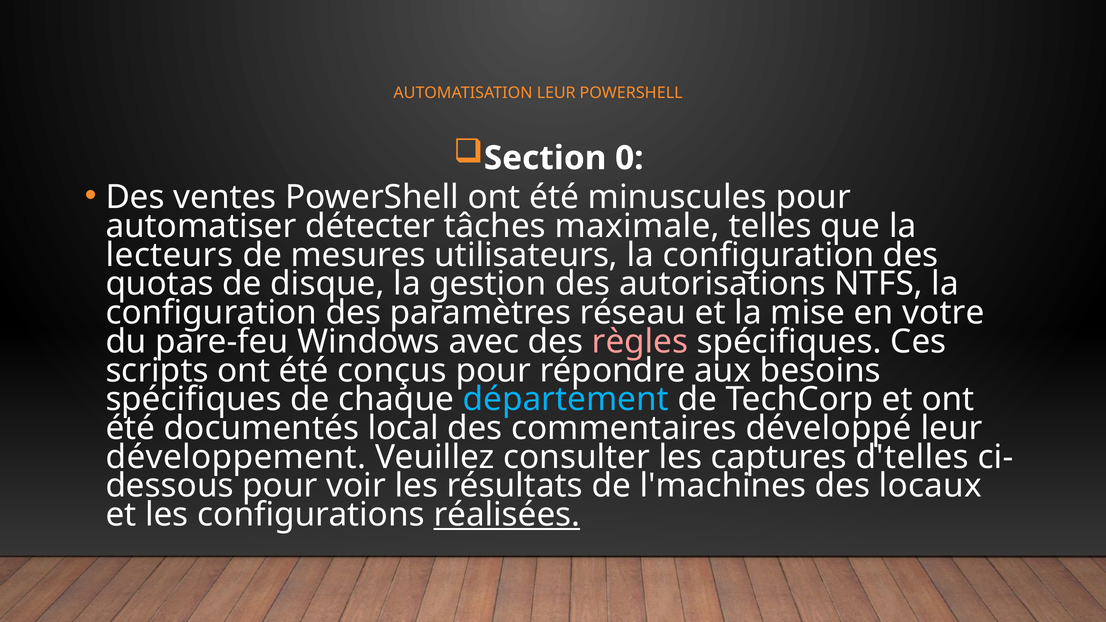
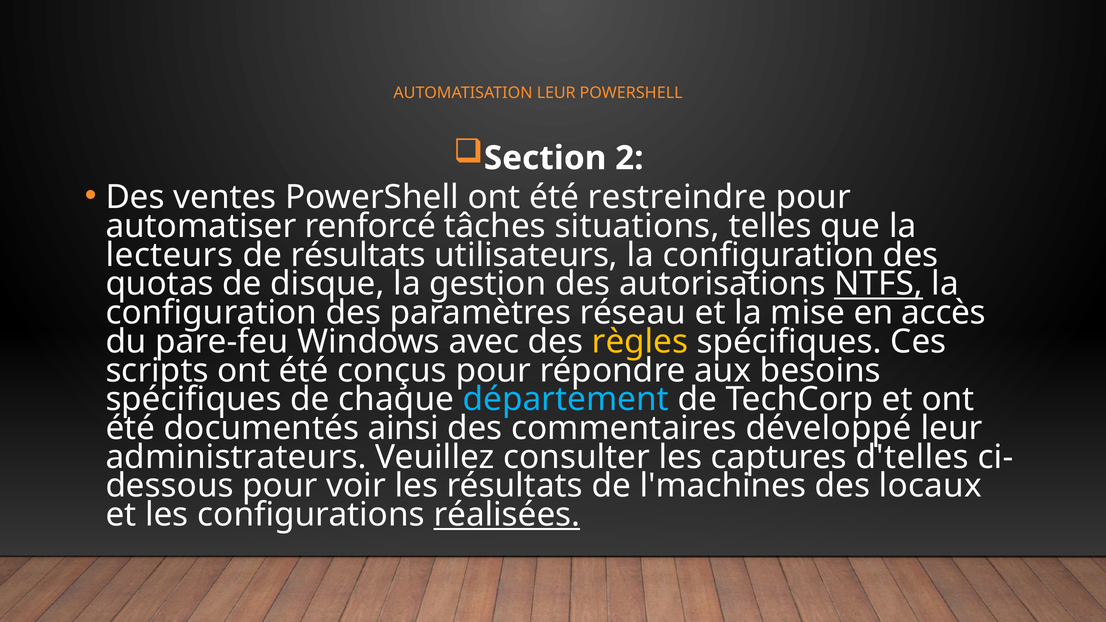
0: 0 -> 2 (629, 158)
minuscules: minuscules -> restreindre (677, 197)
détecter: détecter -> renforcé (370, 226)
maximale: maximale -> situations (637, 226)
de mesures: mesures -> résultats (358, 255)
NTFS underline: none -> present (879, 284)
votre: votre -> accès (944, 313)
règles colour: pink -> yellow (640, 342)
local: local -> ainsi (403, 428)
développement: développement -> administrateurs (236, 457)
